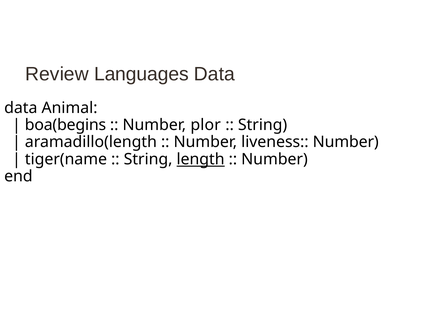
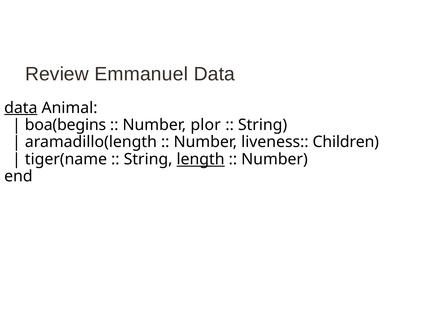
Languages: Languages -> Emmanuel (141, 74)
data underline: none -> present (21, 108)
liveness Number: Number -> Children (346, 142)
